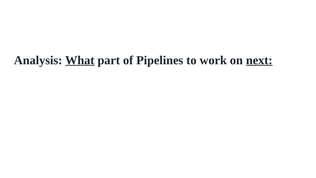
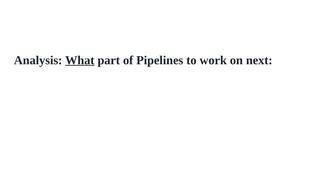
next underline: present -> none (259, 60)
